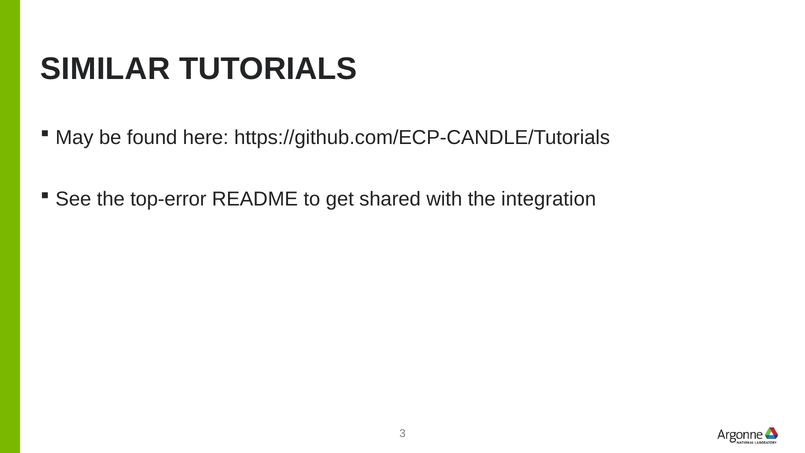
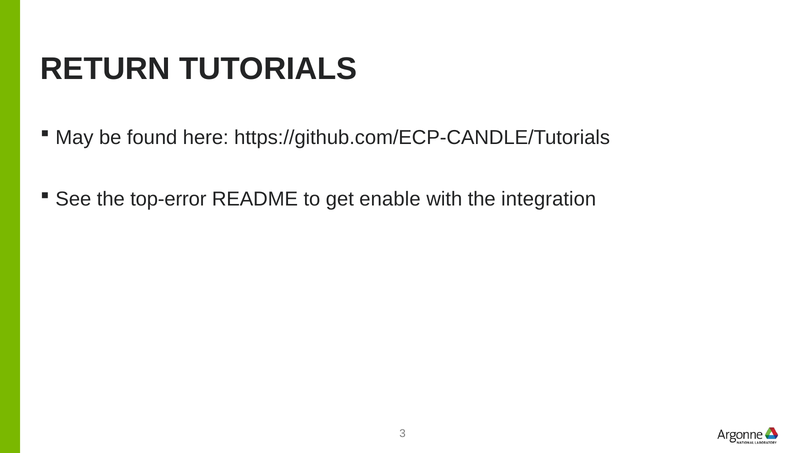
SIMILAR: SIMILAR -> RETURN (105, 69)
shared: shared -> enable (390, 199)
